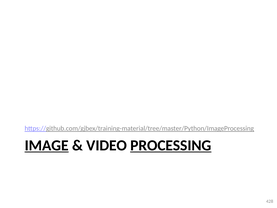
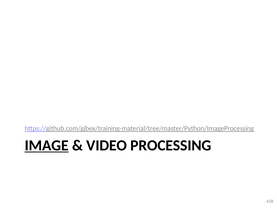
PROCESSING underline: present -> none (171, 145)
